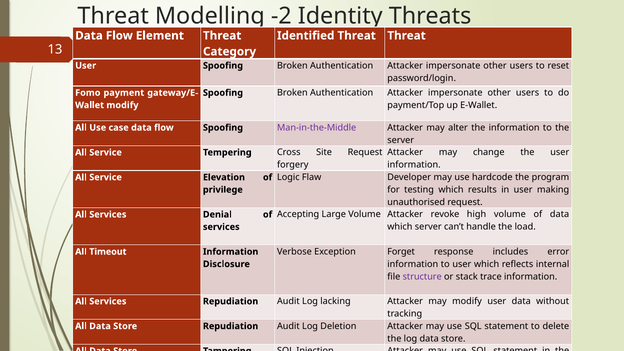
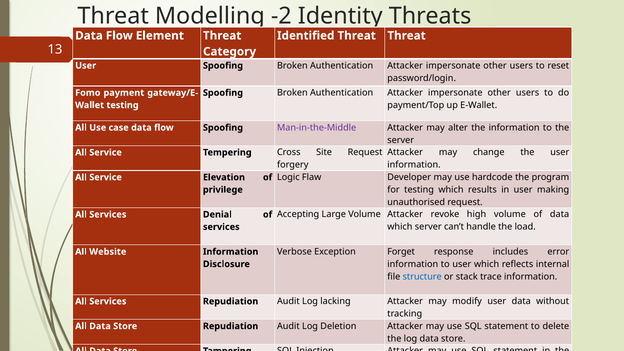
modify: modify -> testing (123, 105)
Timeout: Timeout -> Website (108, 252)
structure colour: purple -> blue (422, 277)
